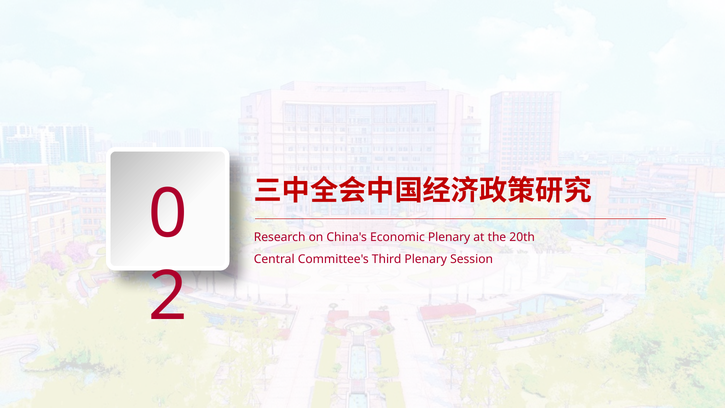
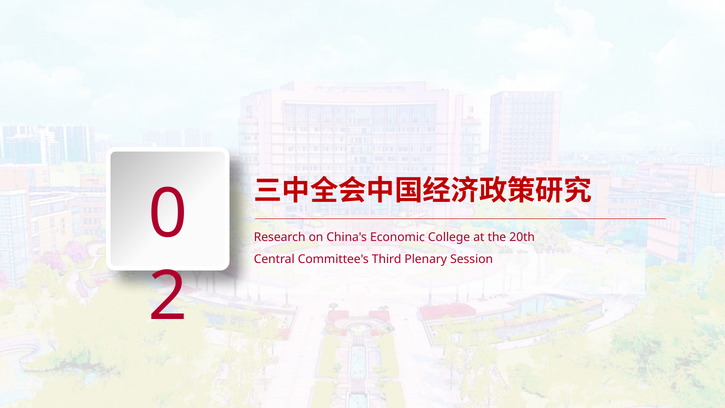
Economic Plenary: Plenary -> College (449, 237)
